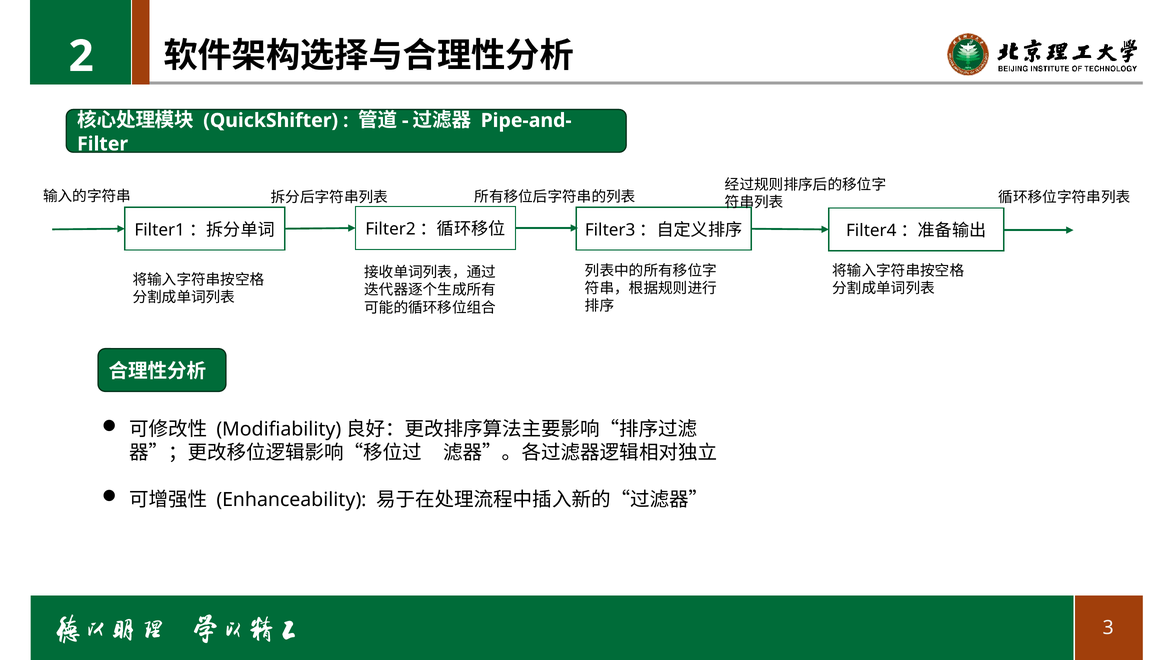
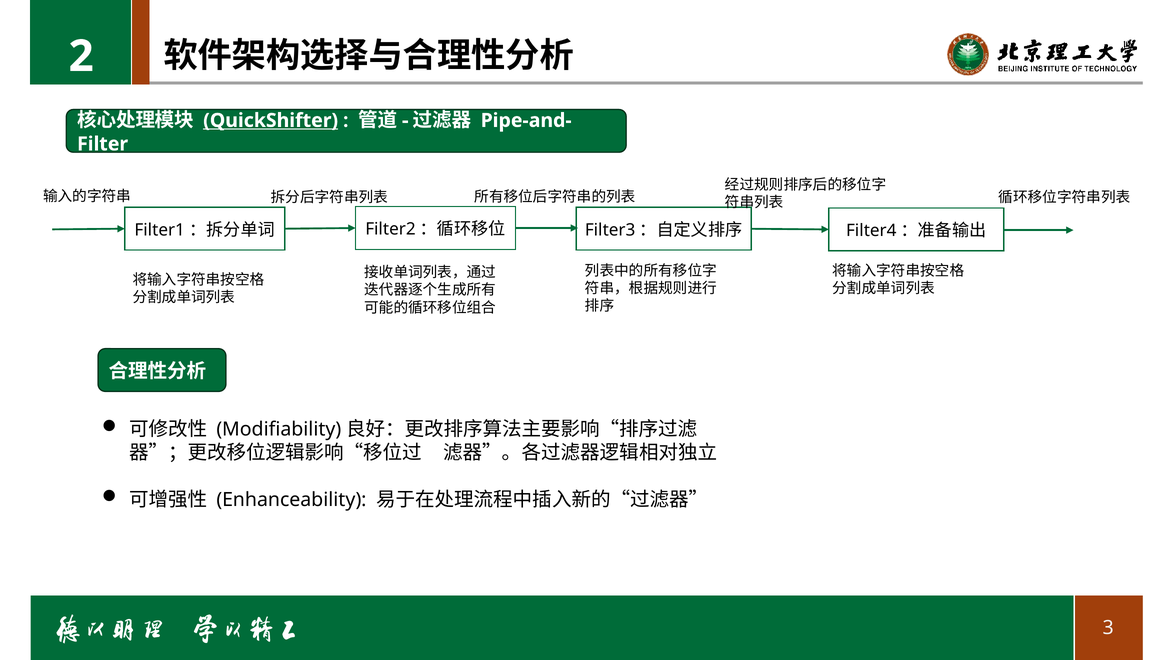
QuickShifter underline: none -> present (271, 121)
